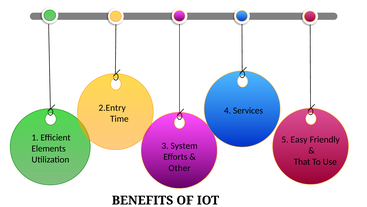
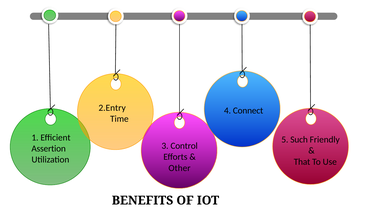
Services: Services -> Connect (248, 110)
Easy: Easy -> Such (299, 139)
System: System -> Control (184, 146)
Elements: Elements -> Assertion (49, 148)
